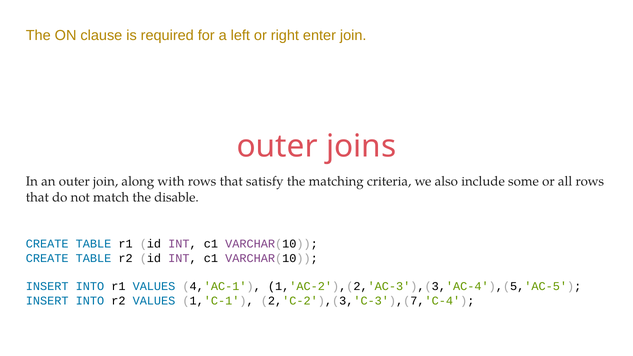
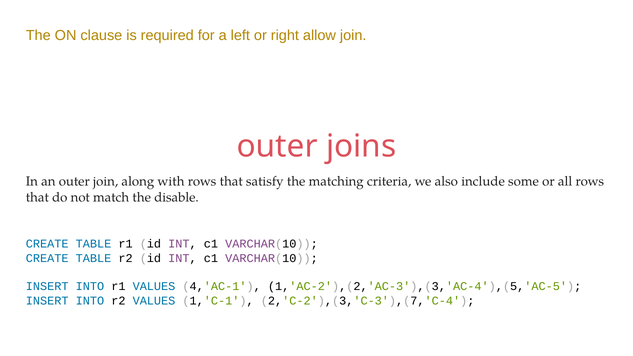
enter: enter -> allow (319, 35)
